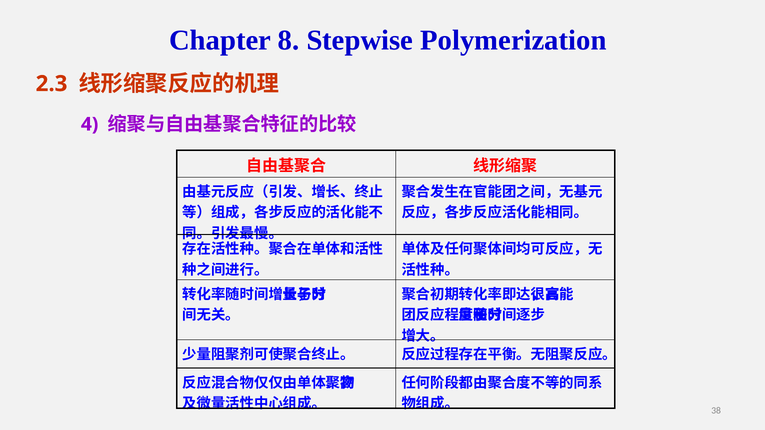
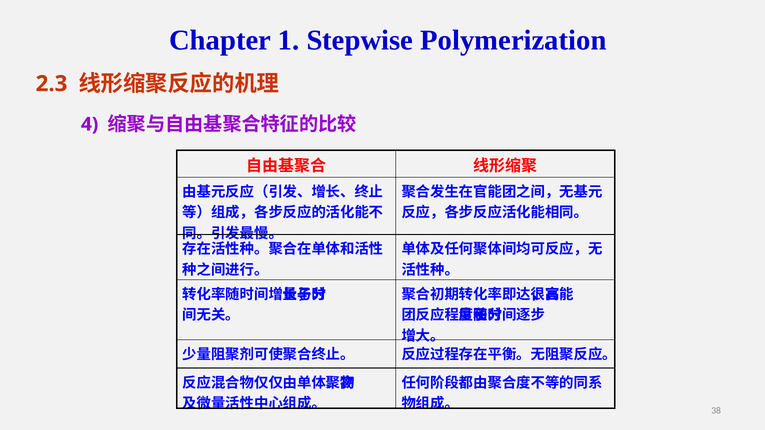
8: 8 -> 1 (289, 40)
